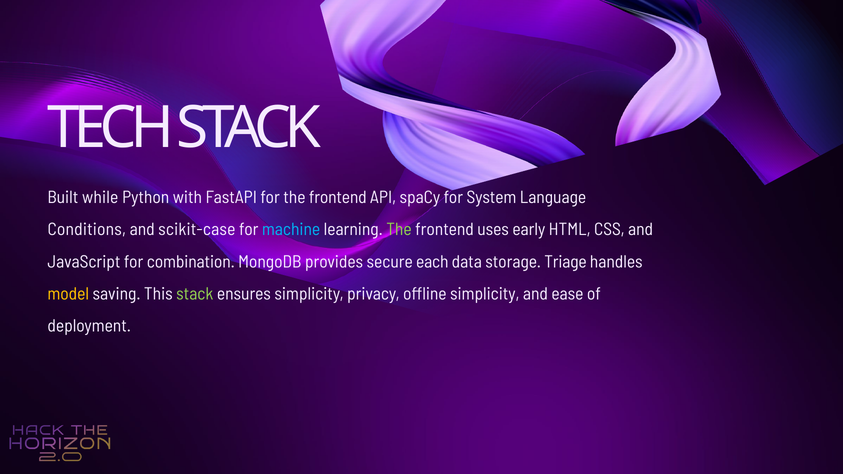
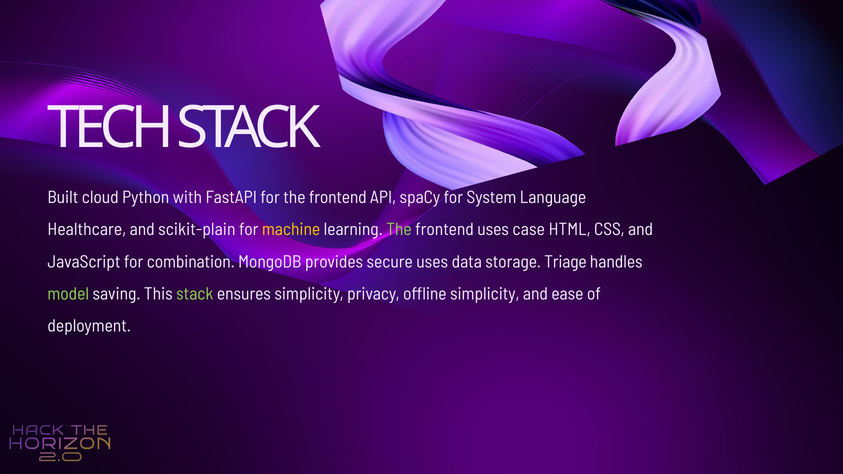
while: while -> cloud (100, 197)
Conditions: Conditions -> Healthcare (87, 230)
scikit-case: scikit-case -> scikit-plain (197, 230)
machine colour: light blue -> yellow (291, 230)
early: early -> case (529, 230)
secure each: each -> uses (432, 262)
model colour: yellow -> light green (68, 294)
